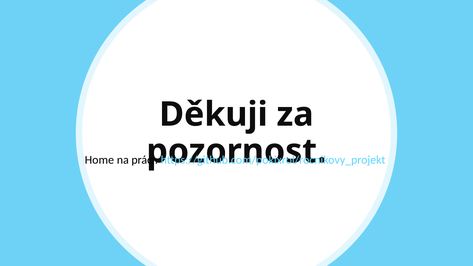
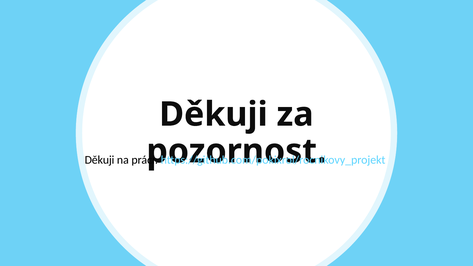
Home: Home -> Děkuji (100, 160)
